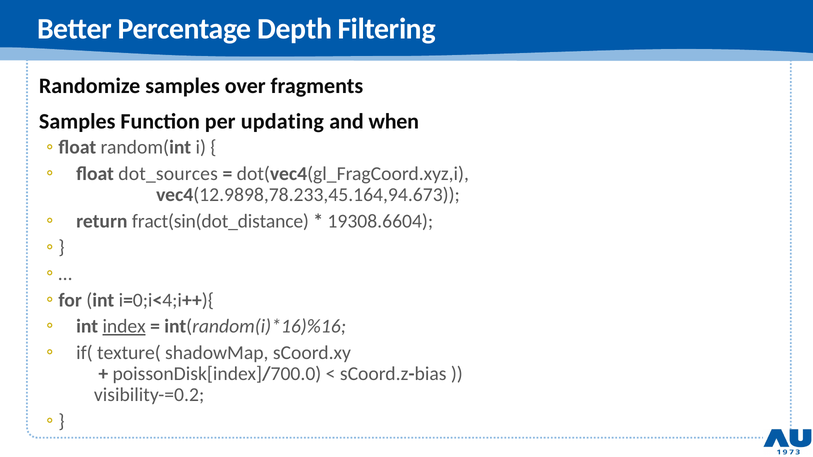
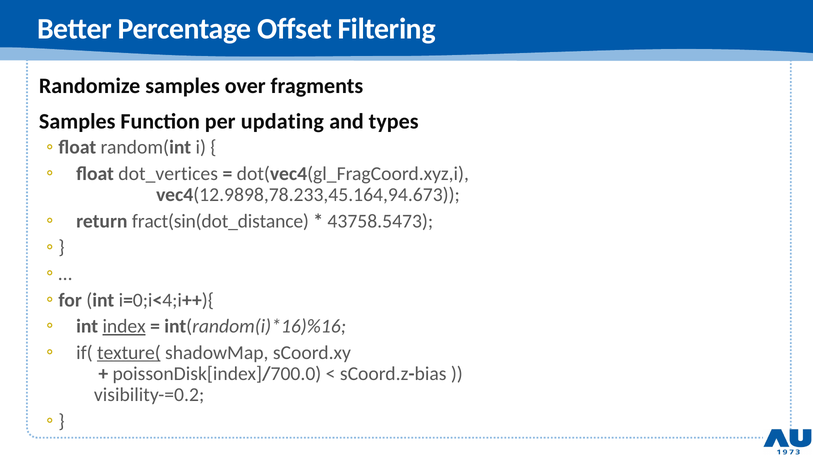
Depth: Depth -> Offset (295, 29)
when: when -> types (394, 122)
dot_sources: dot_sources -> dot_vertices (168, 174)
19308.6604: 19308.6604 -> 43758.5473 (380, 221)
texture( underline: none -> present (129, 353)
